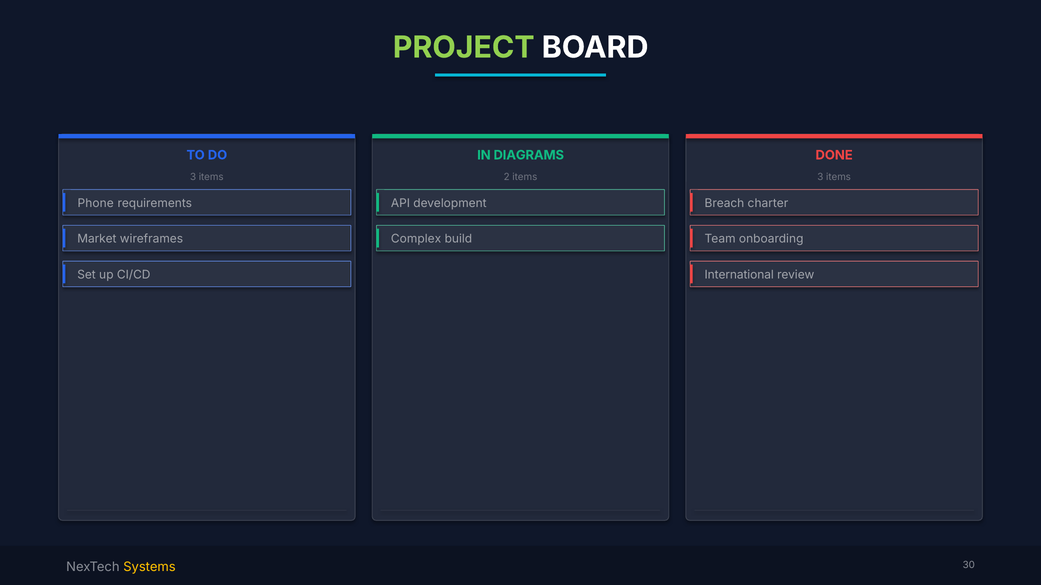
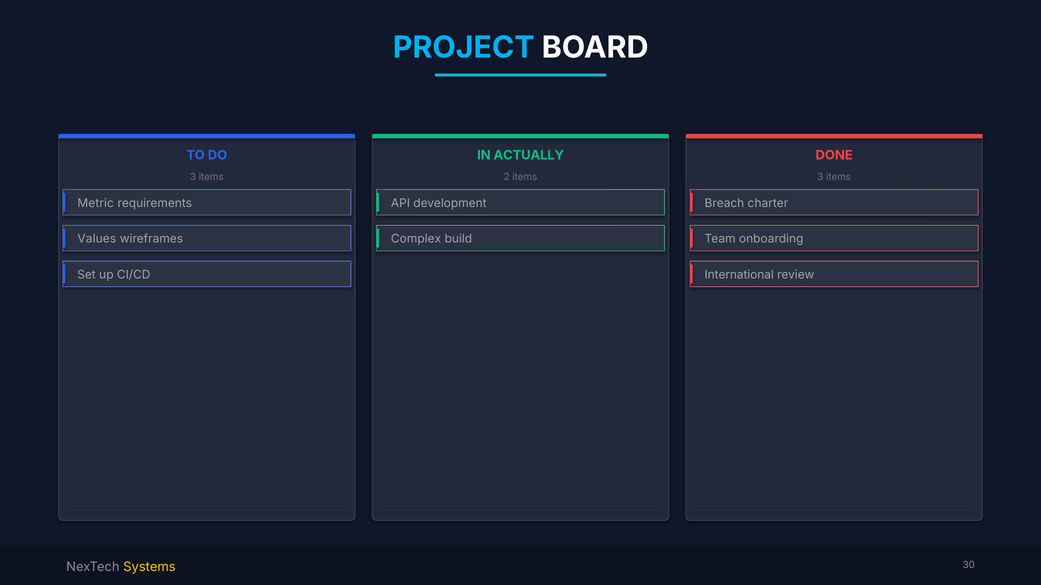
PROJECT colour: light green -> light blue (464, 48)
DIAGRAMS: DIAGRAMS -> ACTUALLY (529, 155)
Phone: Phone -> Metric (96, 203)
Market: Market -> Values (97, 239)
